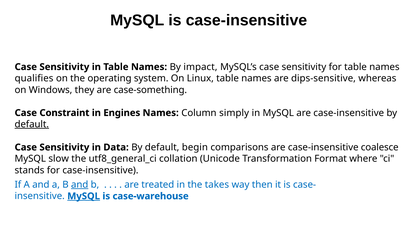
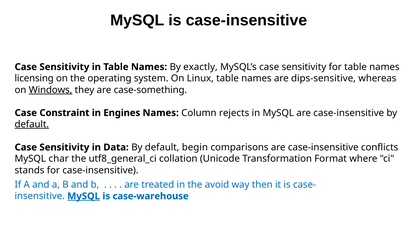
impact: impact -> exactly (200, 67)
qualifies: qualifies -> licensing (34, 79)
Windows underline: none -> present (51, 90)
simply: simply -> rejects (234, 113)
coalesce: coalesce -> conflicts (380, 148)
slow: slow -> char (59, 159)
and underline: present -> none (80, 185)
takes: takes -> avoid (217, 185)
